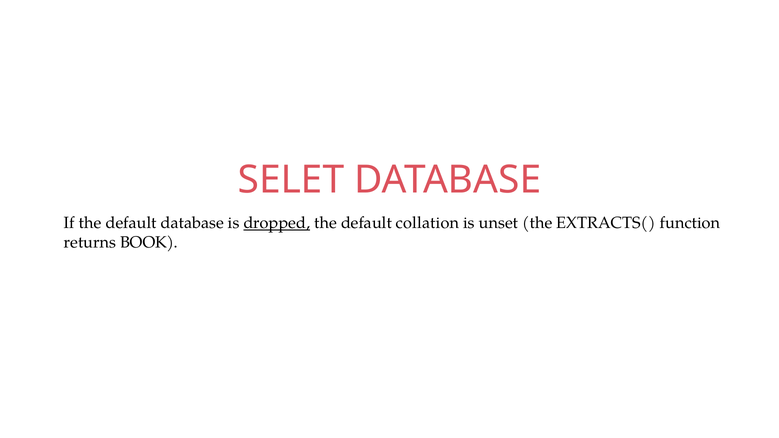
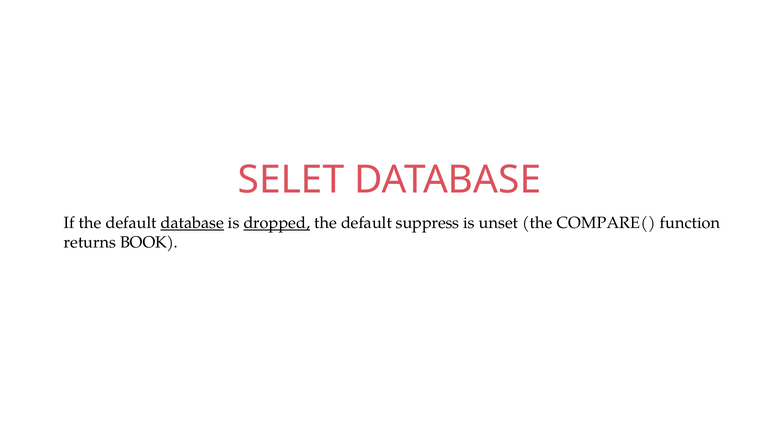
database underline: none -> present (192, 223)
collation: collation -> suppress (428, 223)
EXTRACTS(: EXTRACTS( -> COMPARE( (606, 223)
